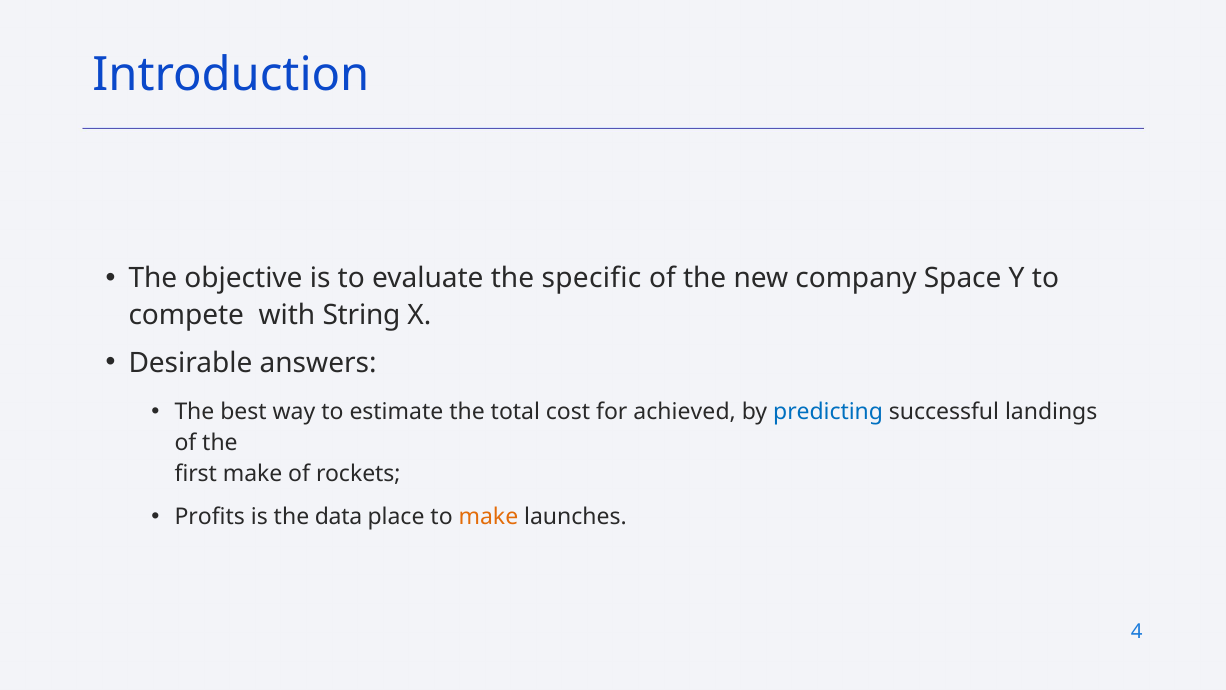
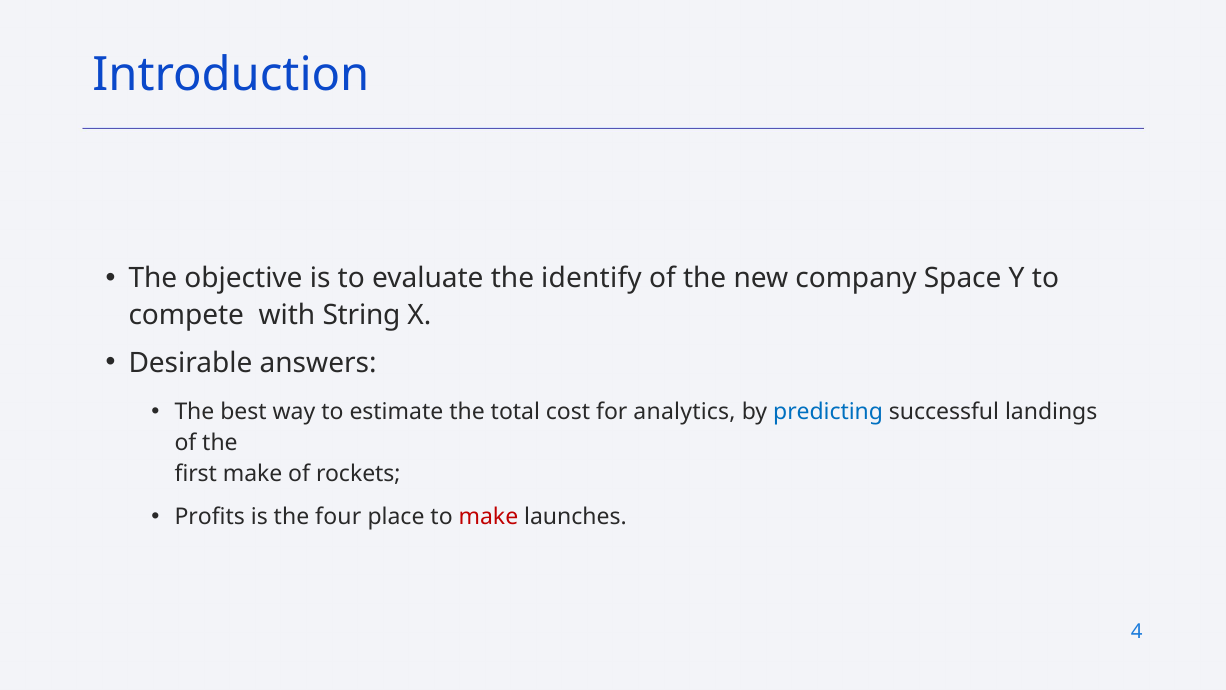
specific: specific -> identify (591, 278)
achieved: achieved -> analytics (685, 412)
data: data -> four (338, 517)
make colour: orange -> red (488, 517)
